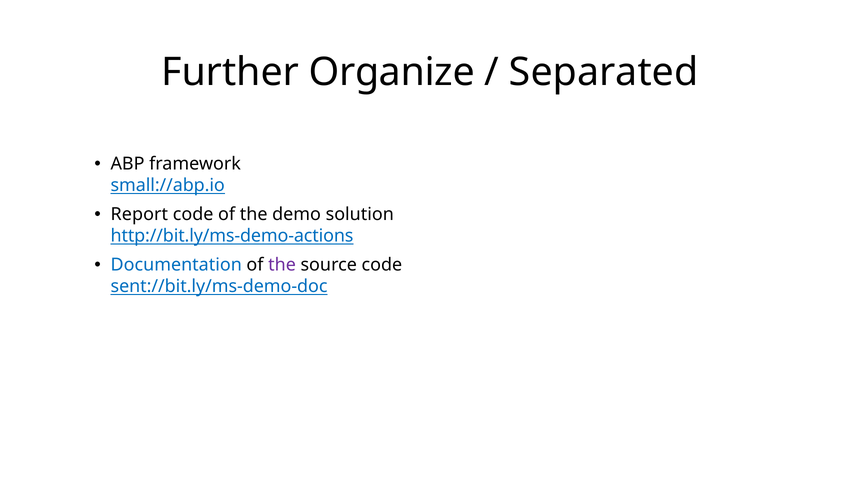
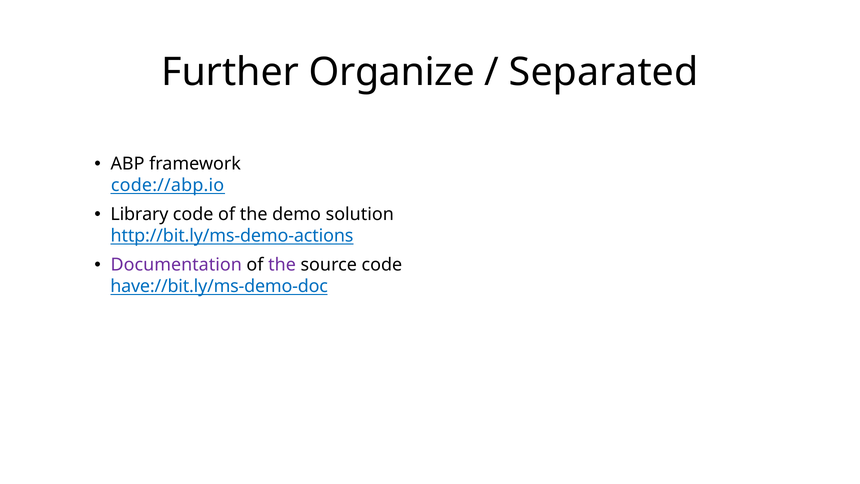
small://abp.io: small://abp.io -> code://abp.io (168, 185)
Report: Report -> Library (139, 214)
Documentation colour: blue -> purple (176, 265)
sent://bit.ly/ms-demo-doc: sent://bit.ly/ms-demo-doc -> have://bit.ly/ms-demo-doc (219, 286)
